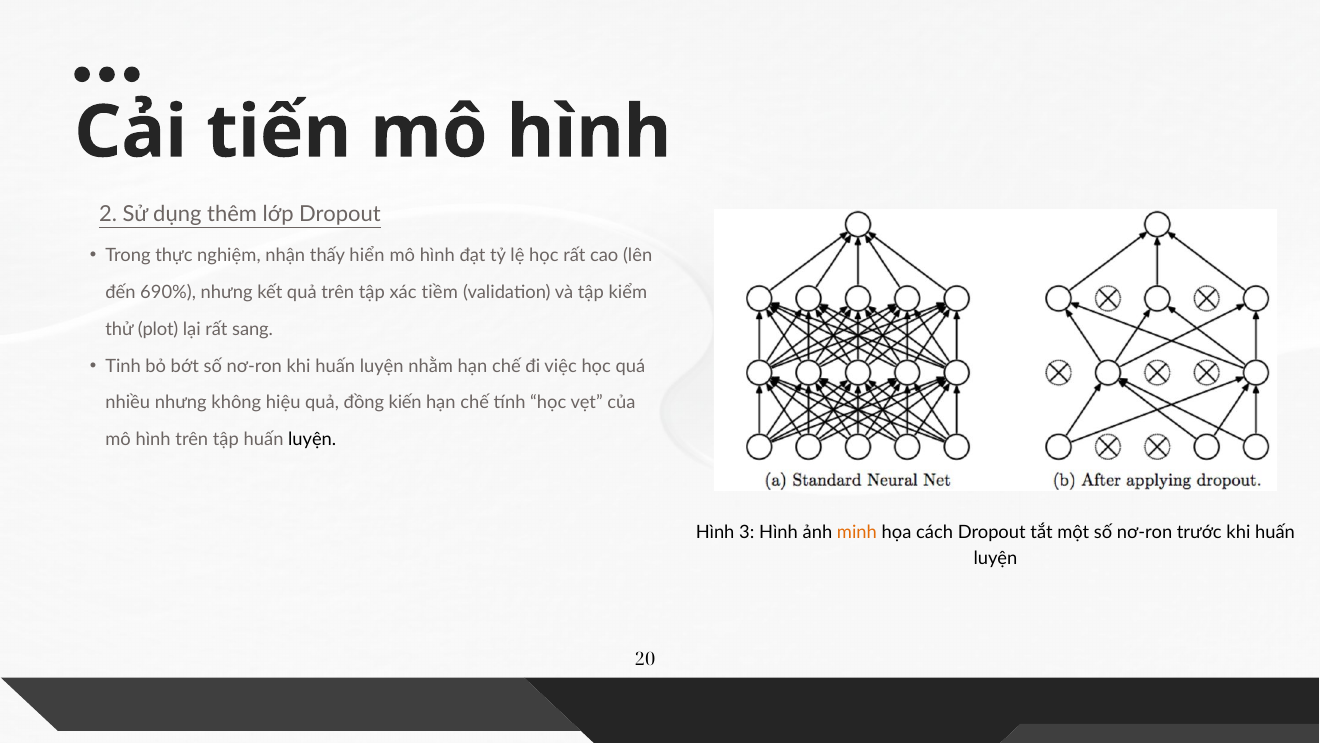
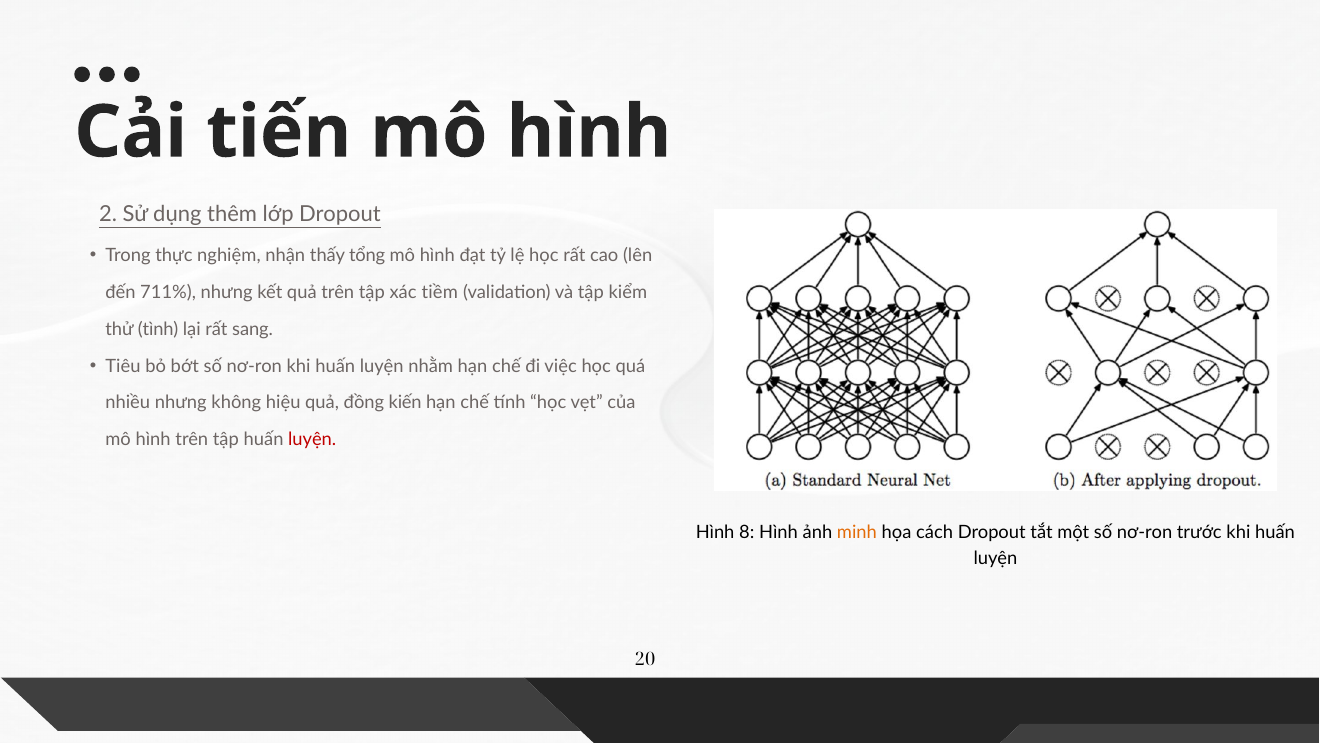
hiển: hiển -> tổng (367, 256)
690%: 690% -> 711% (168, 292)
plot: plot -> tình (158, 329)
Tinh: Tinh -> Tiêu (123, 366)
luyện colour: black -> red (312, 439)
3: 3 -> 8 (747, 532)
